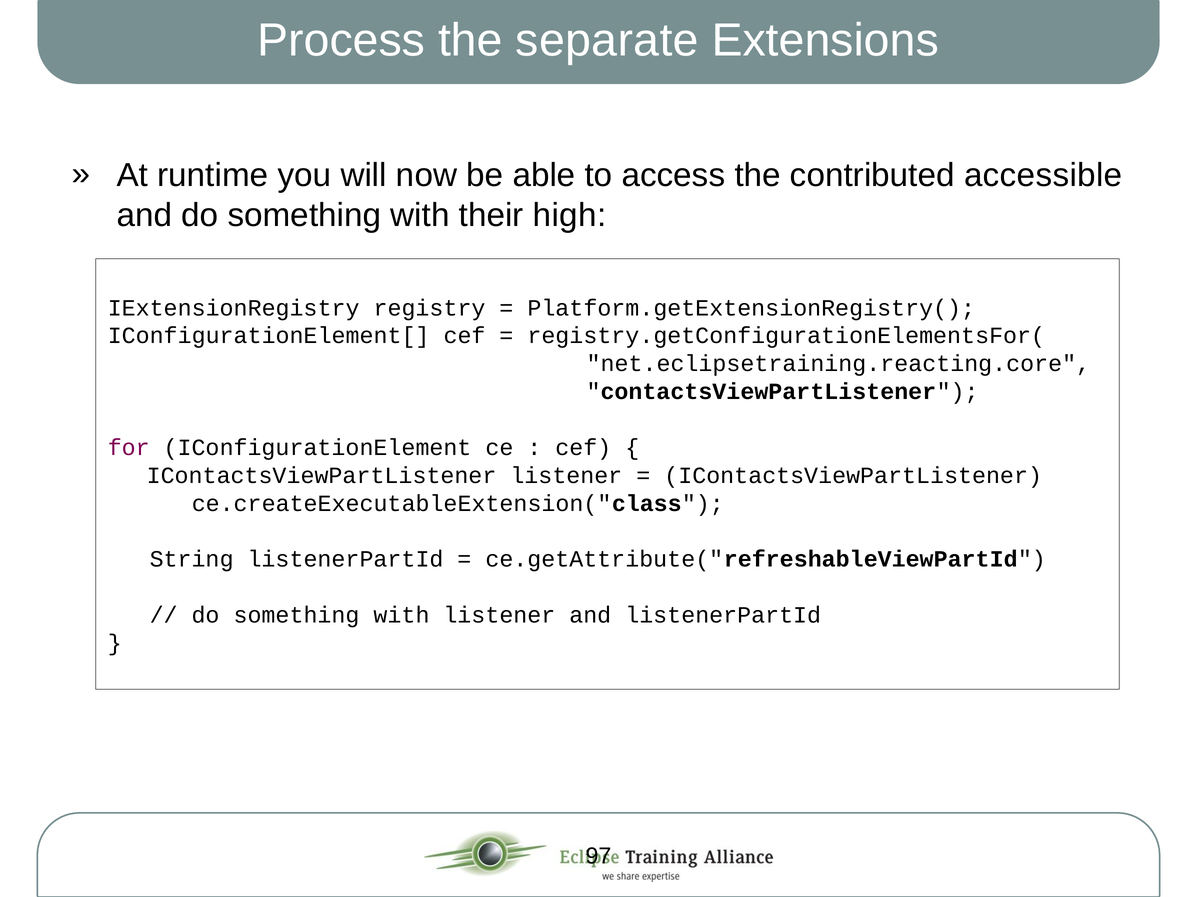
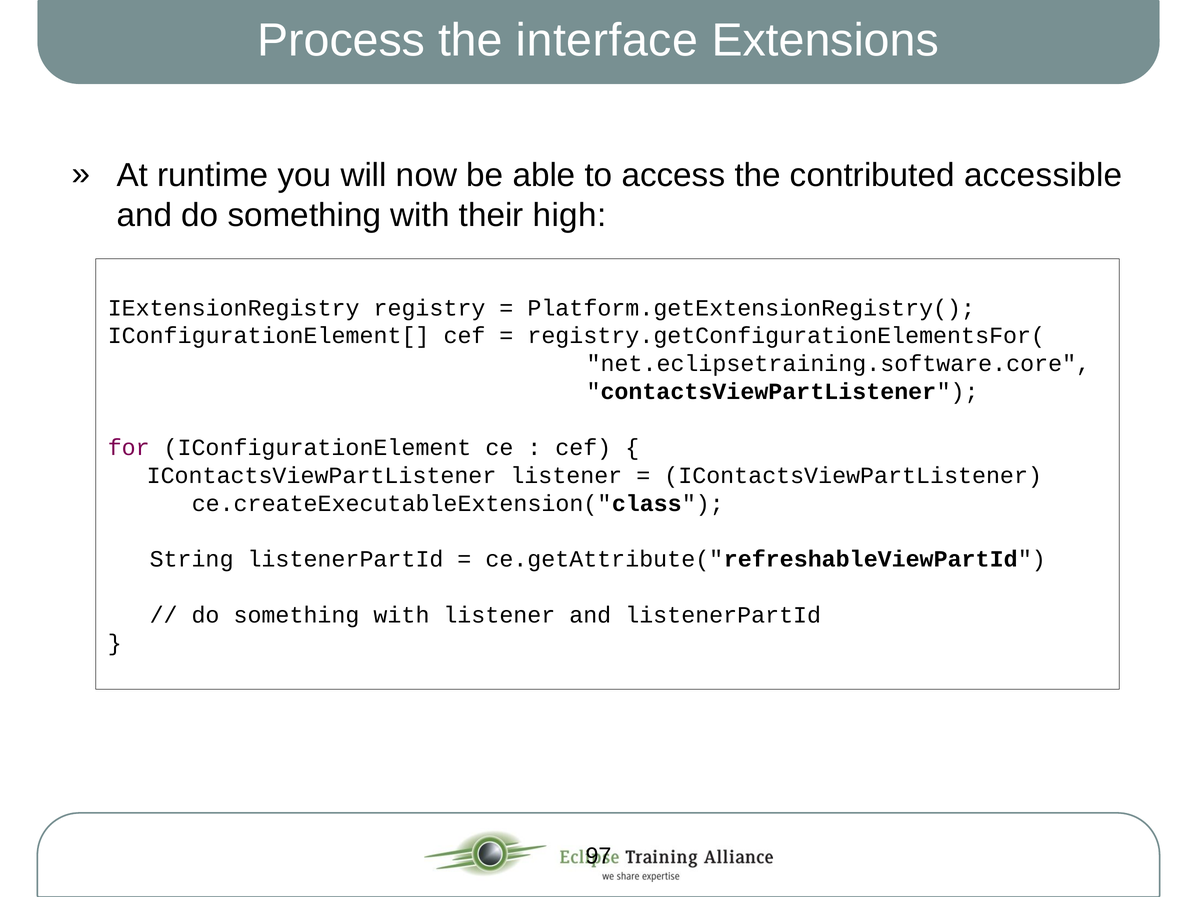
separate: separate -> interface (607, 41)
net.eclipsetraining.reacting.core: net.eclipsetraining.reacting.core -> net.eclipsetraining.software.core (838, 364)
